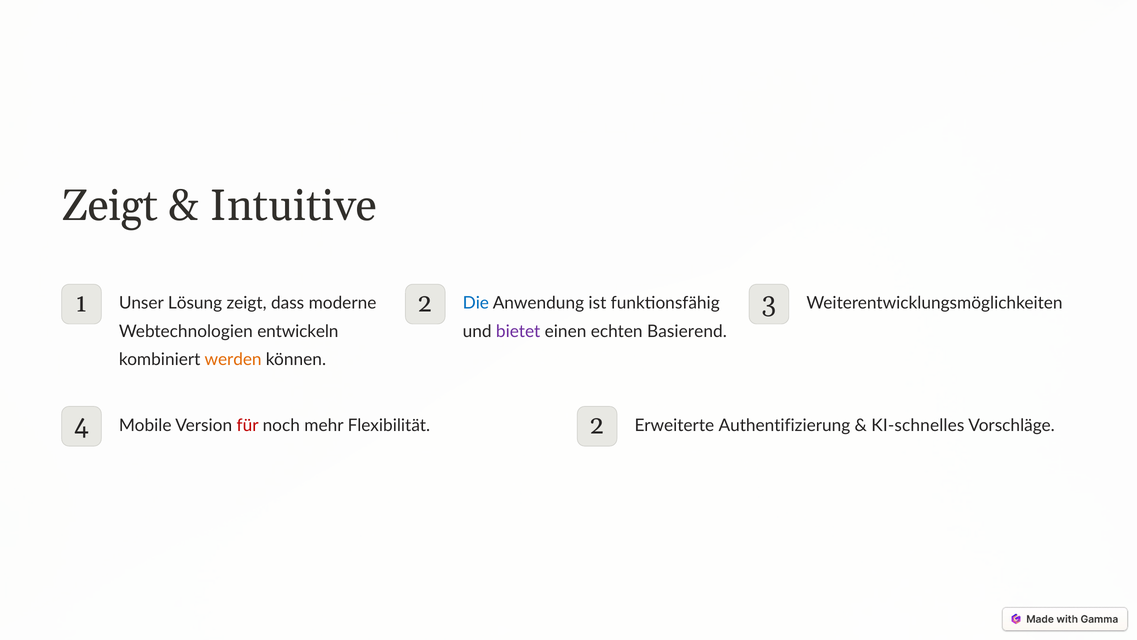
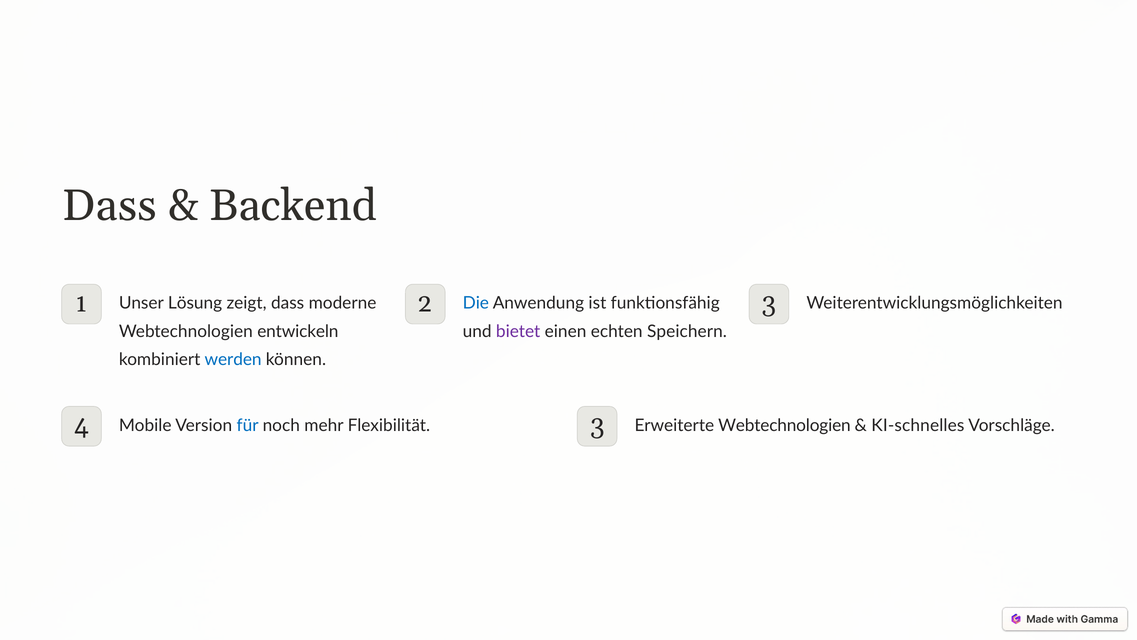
Zeigt: Zeigt -> Dass (109, 205)
Intuitive: Intuitive -> Backend (293, 205)
Basierend: Basierend -> Speichern (687, 331)
werden colour: orange -> blue (233, 359)
für colour: red -> blue (248, 425)
Flexibilität 2: 2 -> 3 (597, 425)
Erweiterte Authentifizierung: Authentifizierung -> Webtechnologien (784, 425)
